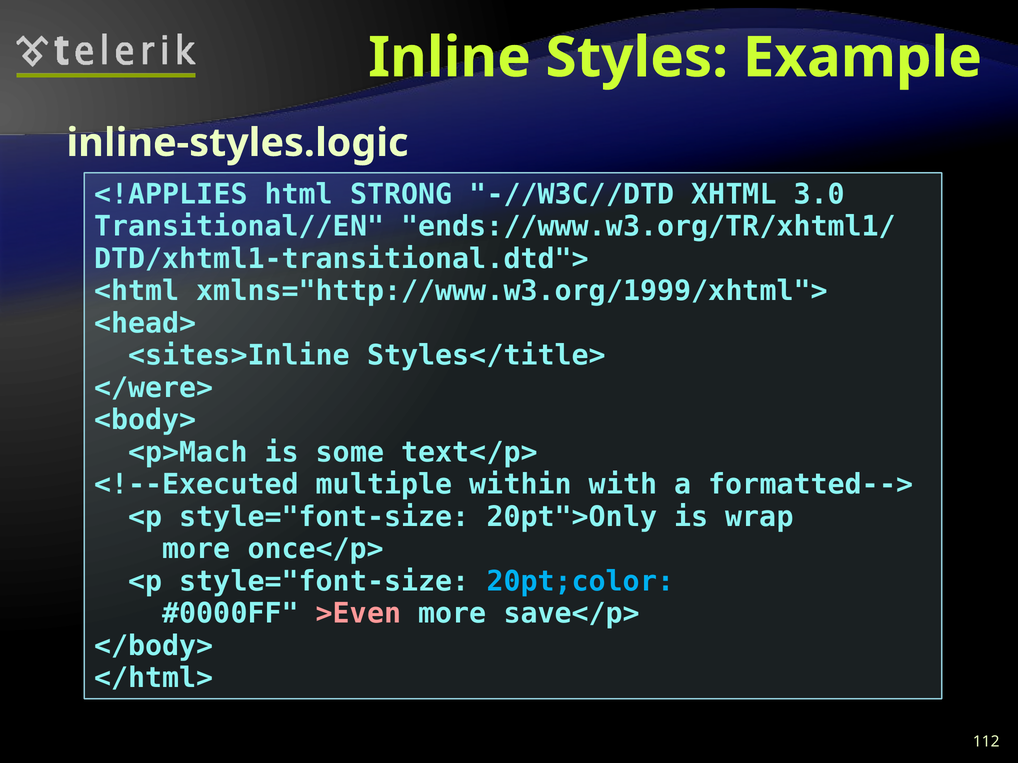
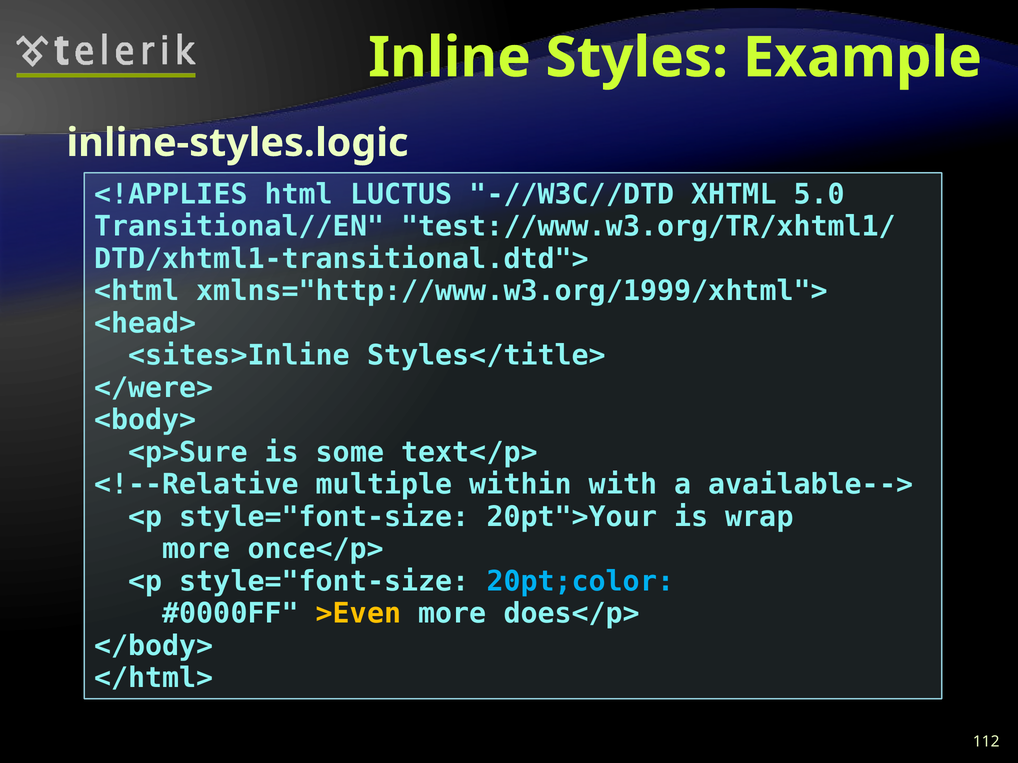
STRONG: STRONG -> LUCTUS (401, 194)
3.0: 3.0 -> 5.0 (819, 194)
ends://www.w3.org/TR/xhtml1/: ends://www.w3.org/TR/xhtml1/ -> test://www.w3.org/TR/xhtml1/ (649, 227)
<p>Mach: <p>Mach -> <p>Sure (188, 453)
<!--Executed: <!--Executed -> <!--Relative (196, 485)
formatted-->: formatted--> -> available--> (811, 485)
20pt">Only: 20pt">Only -> 20pt">Your (572, 517)
>Even colour: pink -> yellow (358, 614)
save</p>: save</p> -> does</p> (572, 614)
